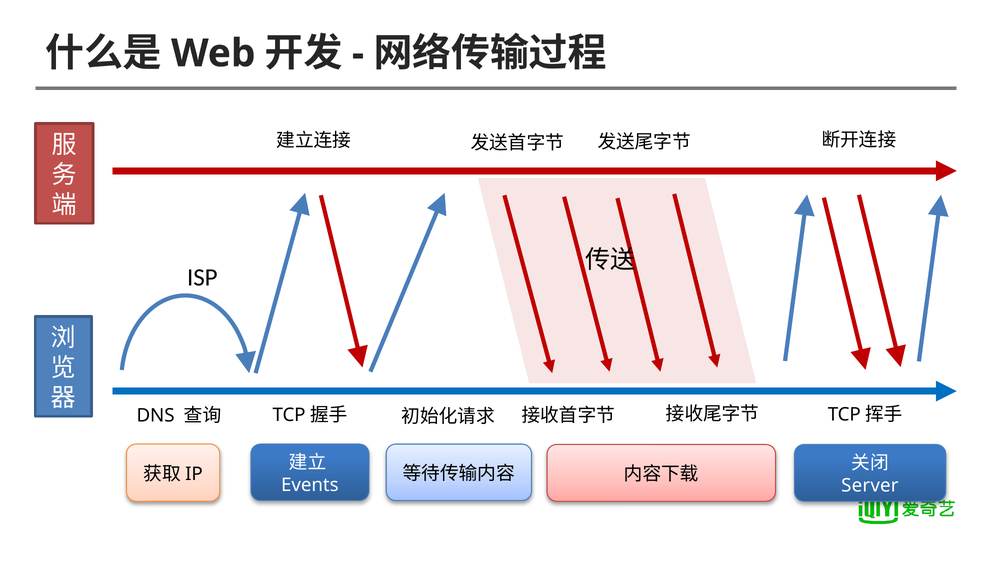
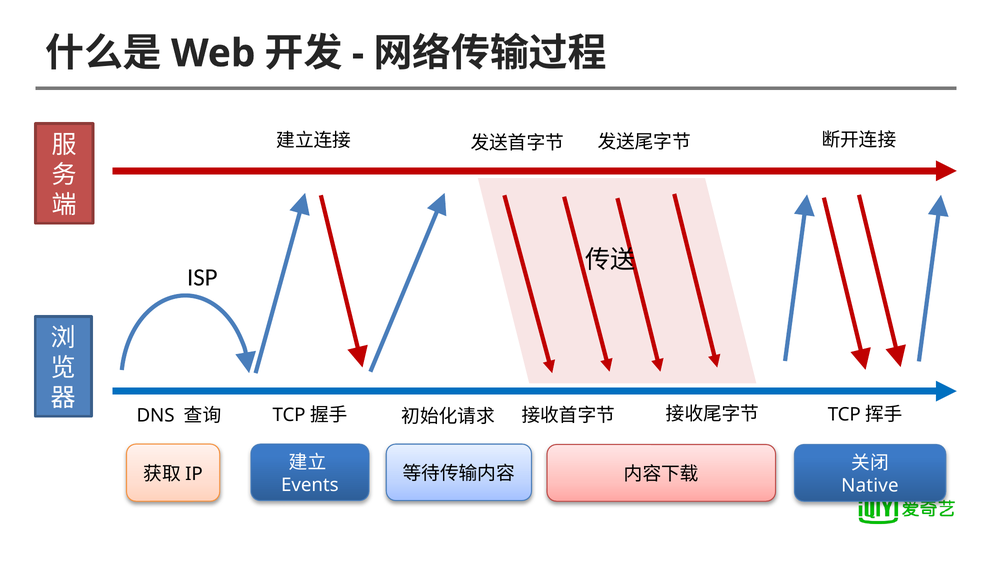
Server: Server -> Native (870, 486)
